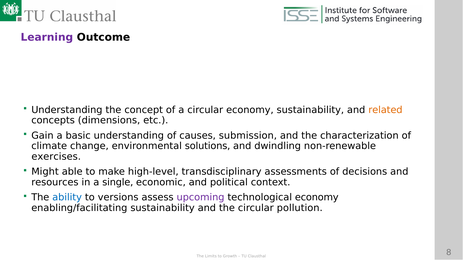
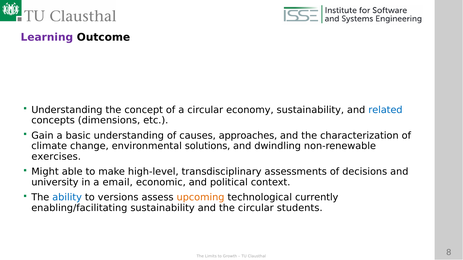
related colour: orange -> blue (385, 110)
submission: submission -> approaches (248, 136)
resources: resources -> university (55, 182)
single: single -> email (118, 182)
upcoming colour: purple -> orange (201, 198)
technological economy: economy -> currently (317, 198)
pollution: pollution -> students (300, 208)
